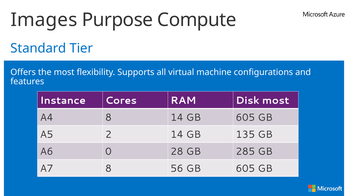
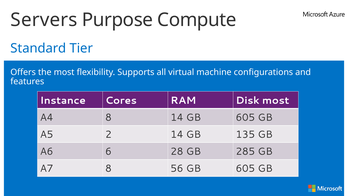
Images: Images -> Servers (44, 20)
0: 0 -> 6 (108, 151)
